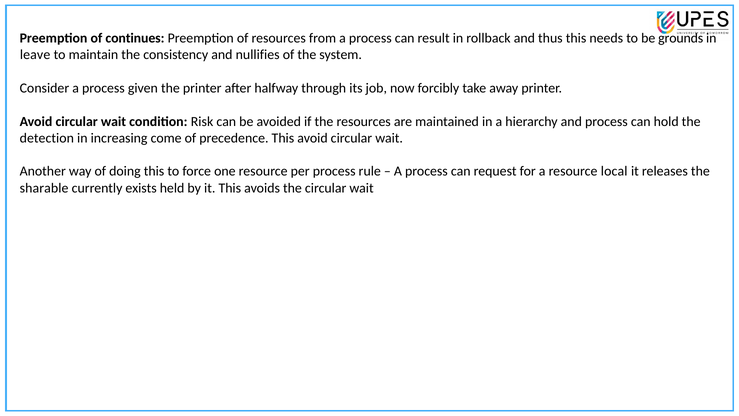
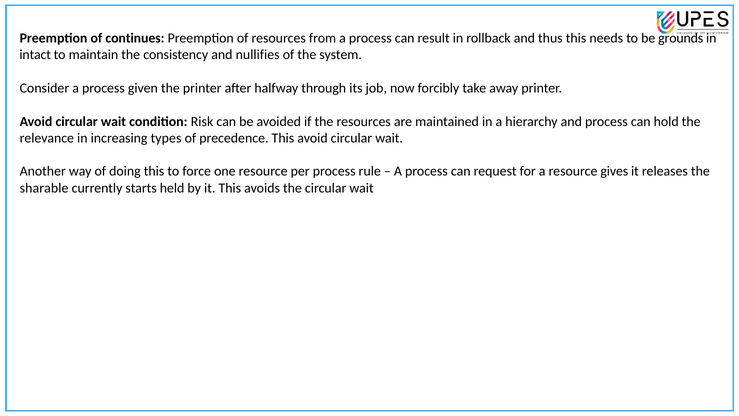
leave: leave -> intact (35, 55)
detection: detection -> relevance (47, 138)
come: come -> types (166, 138)
local: local -> gives (614, 171)
exists: exists -> starts (141, 188)
